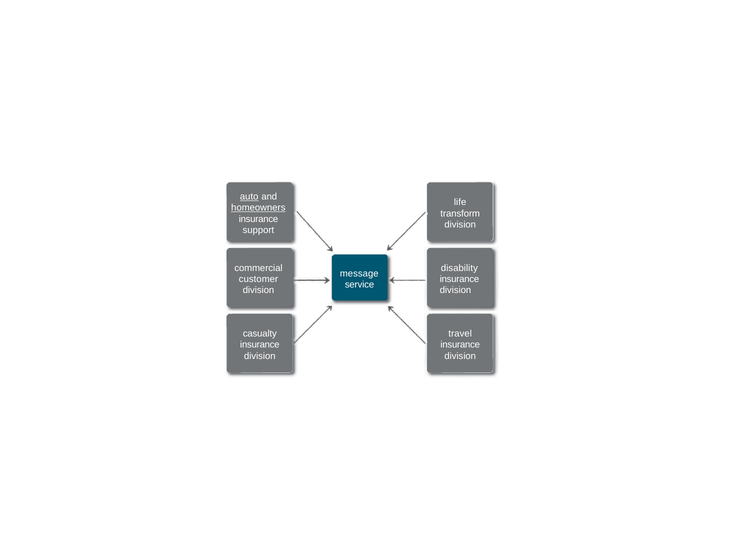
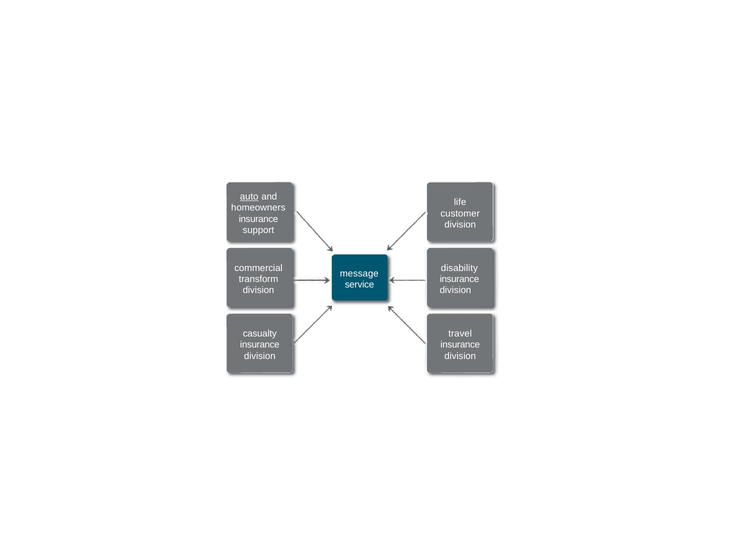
homeowners underline: present -> none (258, 208)
transform: transform -> customer (460, 213)
customer: customer -> transform (259, 279)
